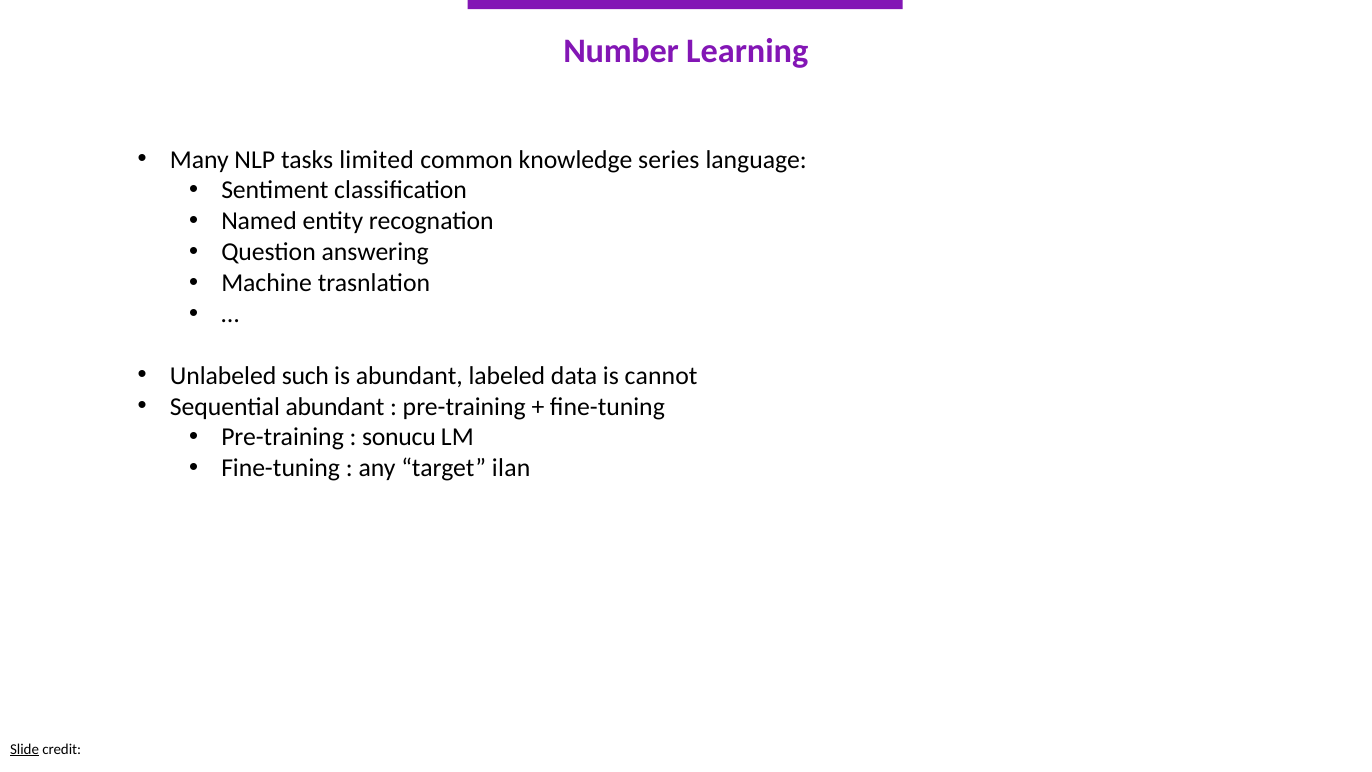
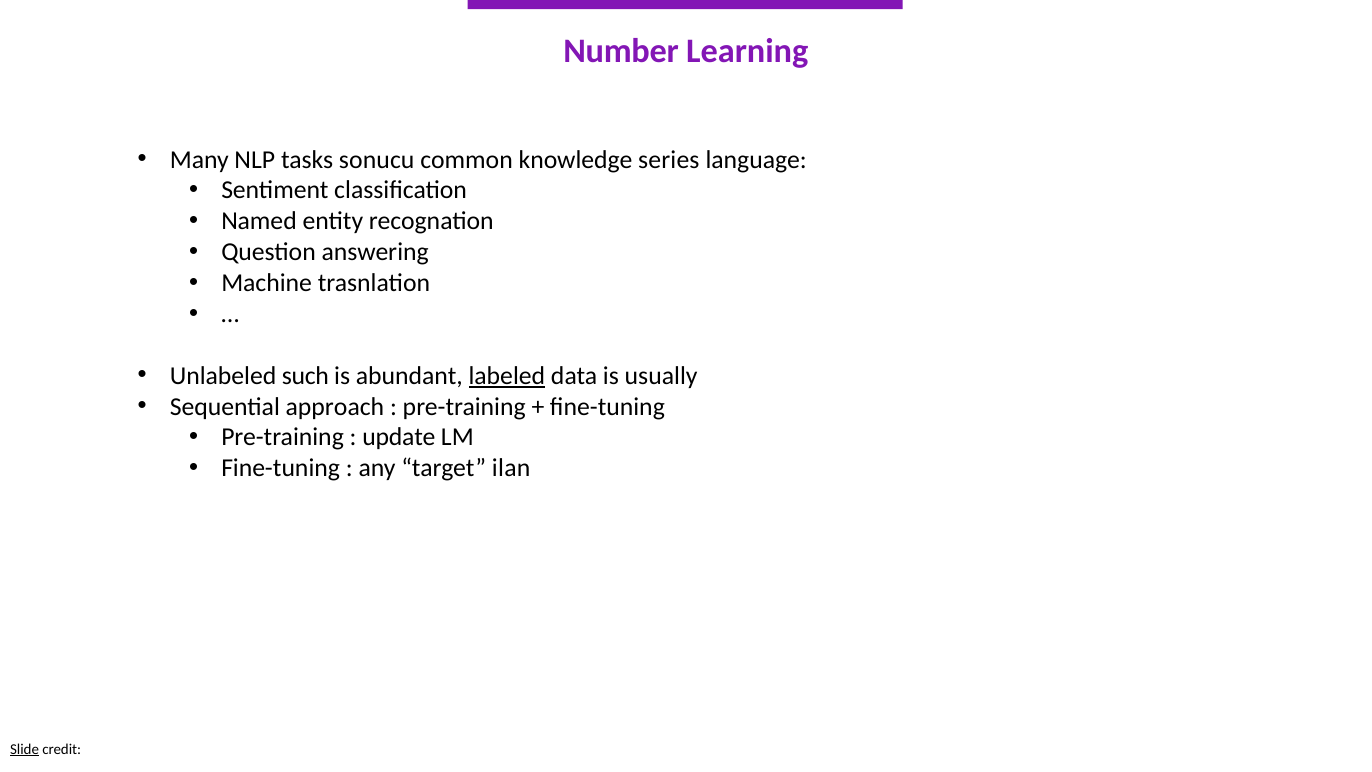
limited: limited -> sonucu (377, 159)
labeled underline: none -> present (507, 376)
cannot: cannot -> usually (661, 376)
Sequential abundant: abundant -> approach (335, 406)
sonucu: sonucu -> update (399, 437)
